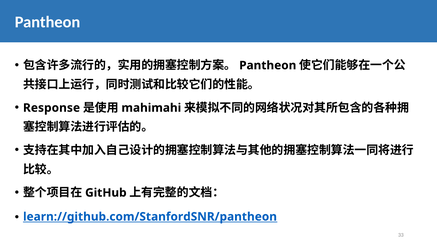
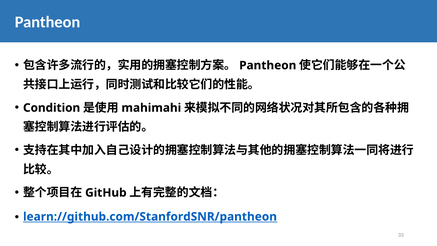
Response: Response -> Condition (52, 108)
